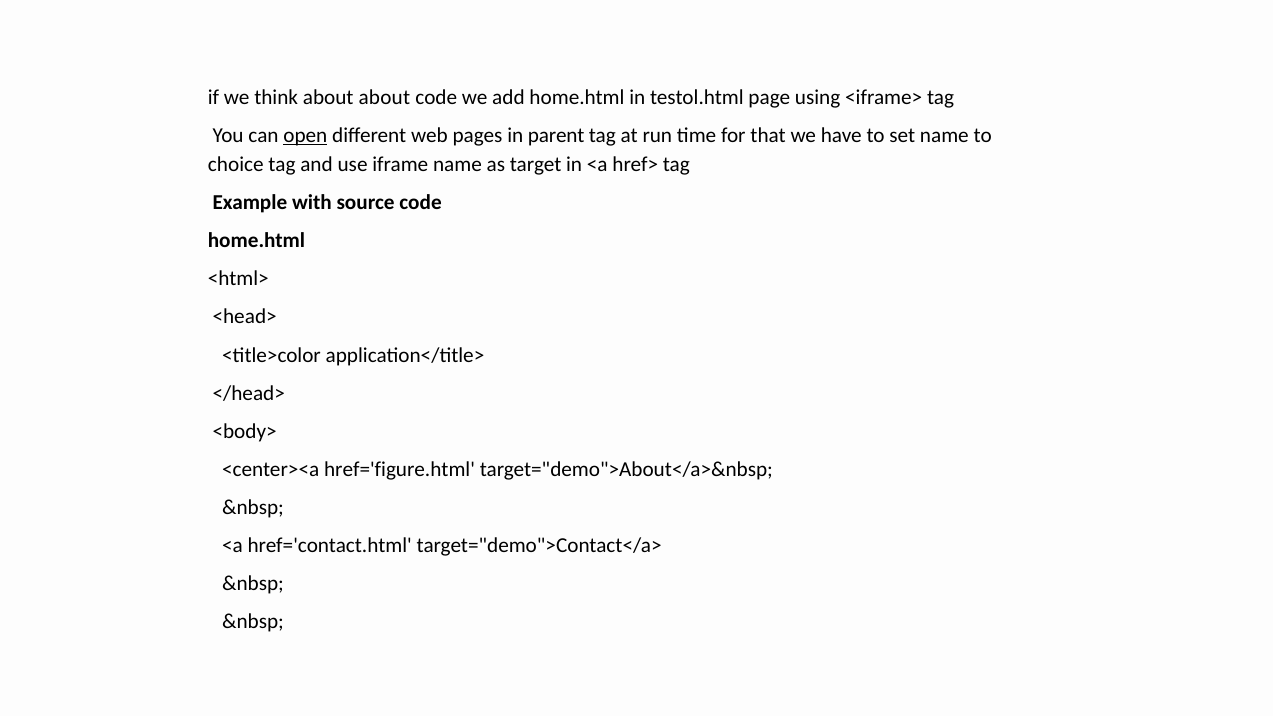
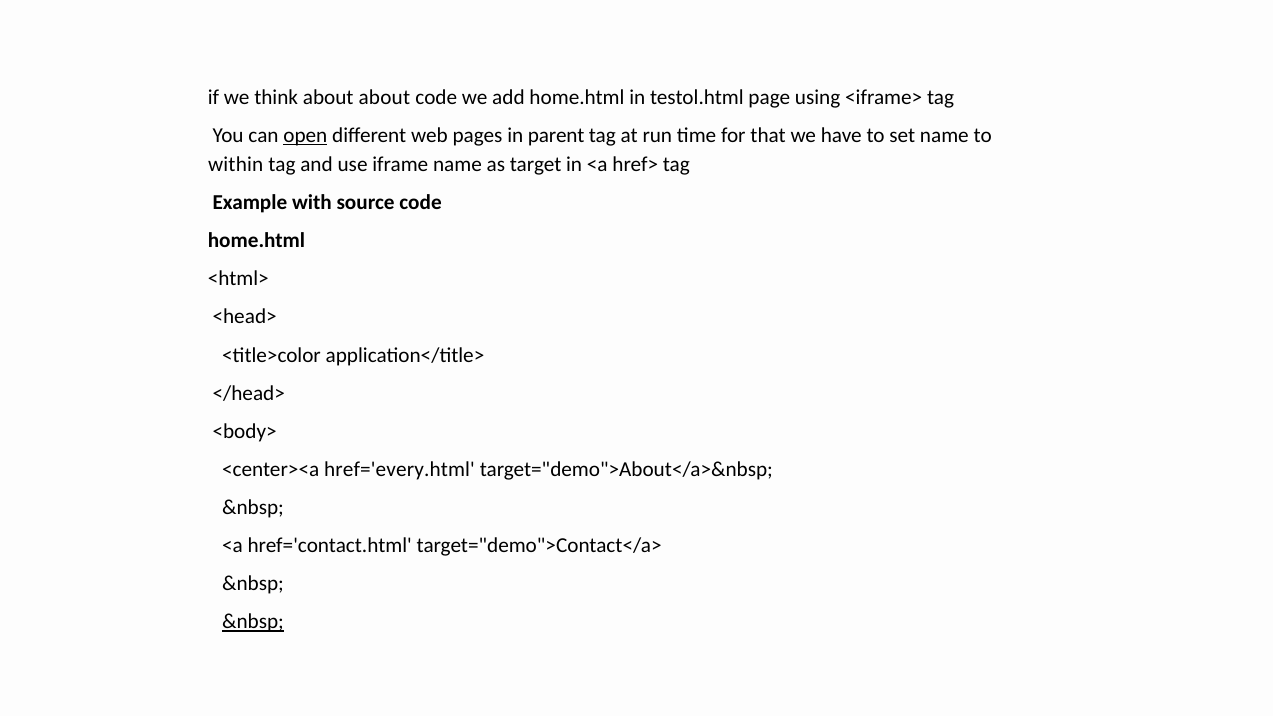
choice: choice -> within (236, 164)
href='figure.html: href='figure.html -> href='every.html (399, 469)
&nbsp underline: none -> present (253, 622)
